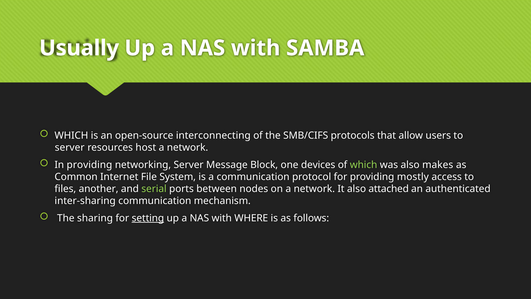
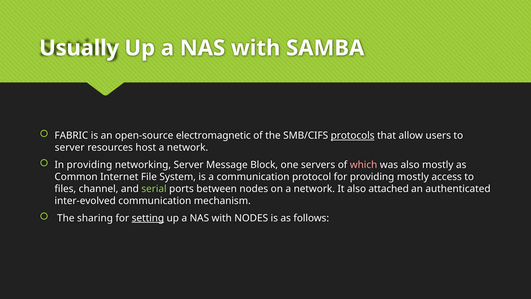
WHICH: WHICH -> FABRIC (71, 136)
interconnecting: interconnecting -> electromagnetic (213, 136)
protocols underline: none -> present (353, 136)
devices: devices -> servers (318, 165)
which colour: light green -> pink (364, 165)
also makes: makes -> mostly (438, 165)
another: another -> channel (99, 189)
inter-sharing: inter-sharing -> inter-evolved (85, 201)
with WHERE: WHERE -> NODES (251, 218)
